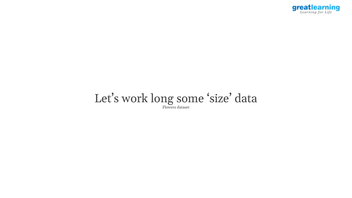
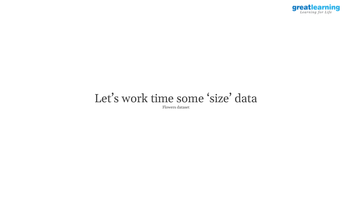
long: long -> time (162, 99)
